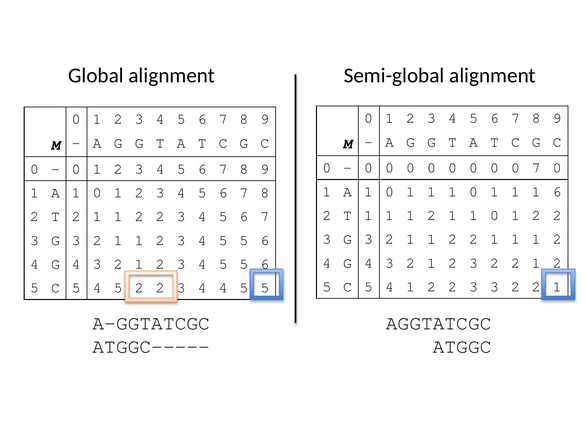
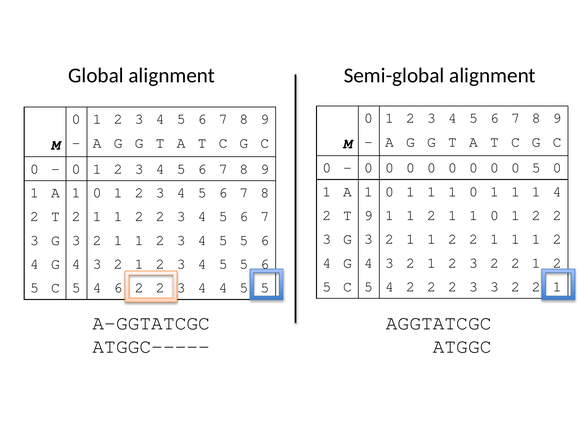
0 7: 7 -> 5 (536, 168)
1 6: 6 -> 4 (557, 192)
T 1: 1 -> 9 (369, 215)
5 4 1: 1 -> 2 (411, 287)
5 4 5: 5 -> 6 (118, 288)
